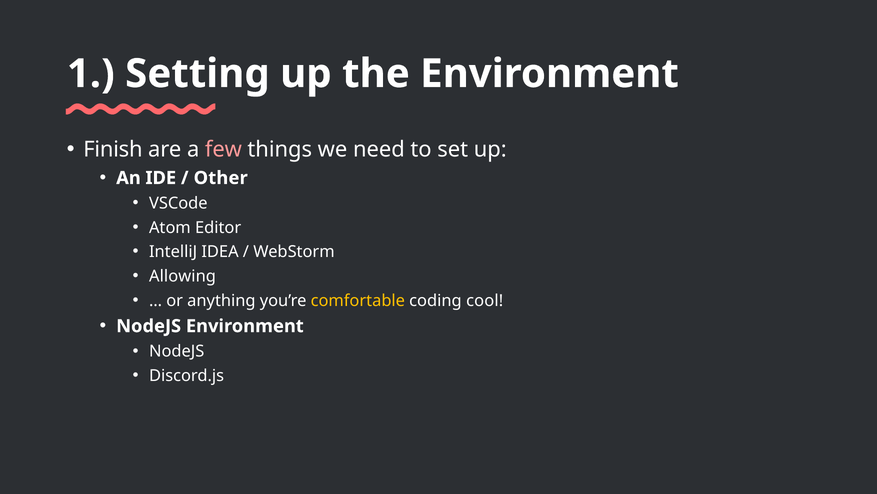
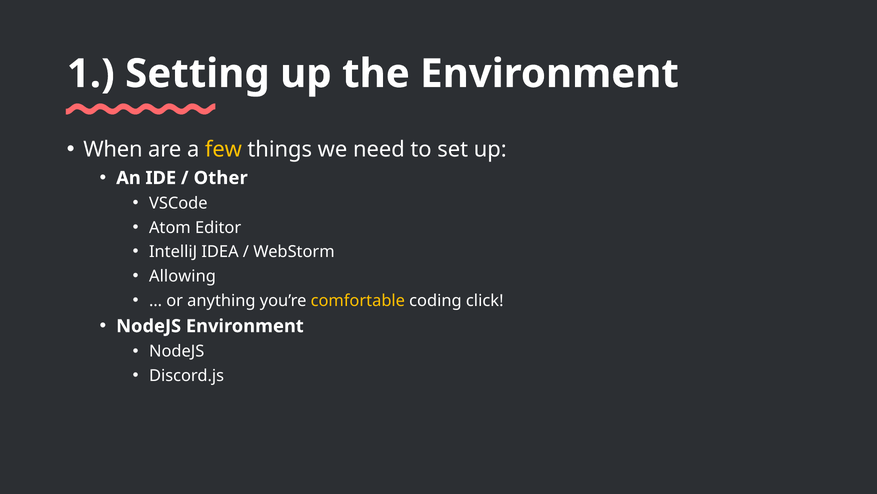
Finish: Finish -> When (113, 149)
few colour: pink -> yellow (223, 149)
cool: cool -> click (485, 300)
